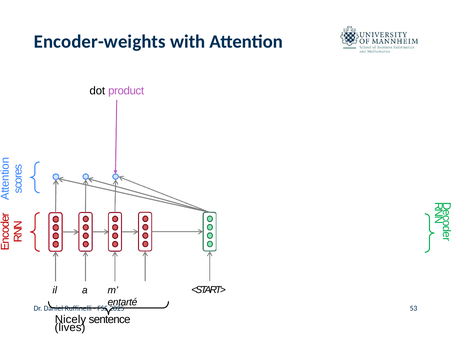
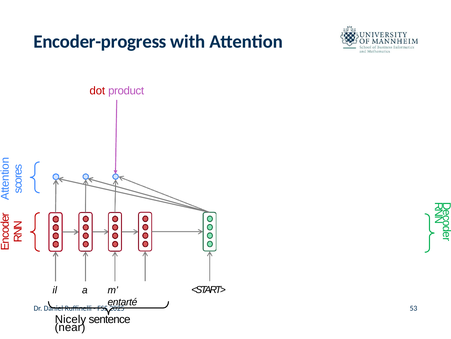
Encoder-weights: Encoder-weights -> Encoder-progress (100, 41)
dot colour: black -> red (97, 91)
lives: lives -> near (70, 327)
